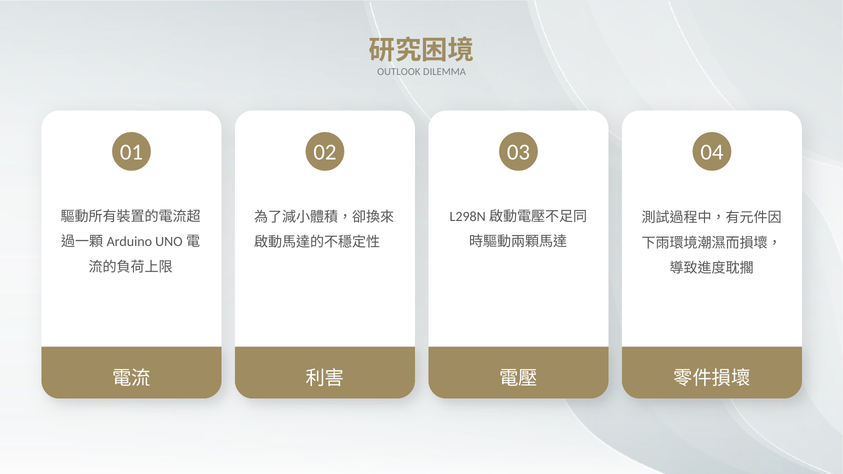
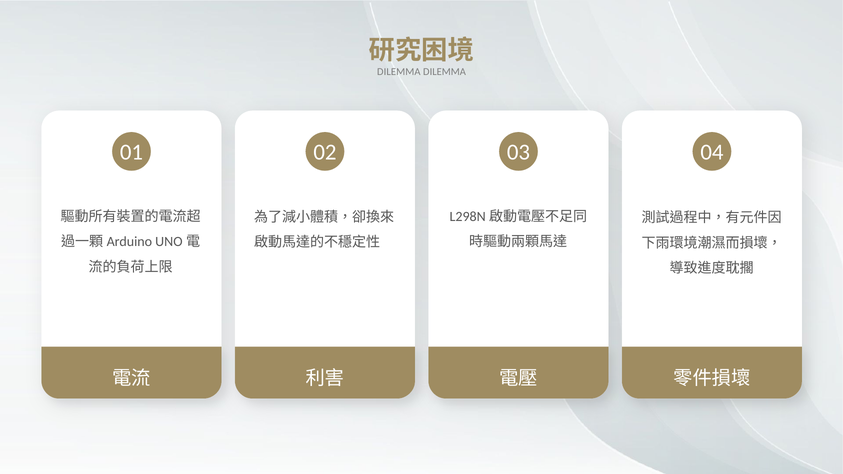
OUTLOOK: OUTLOOK -> DILEMMA (399, 72)
